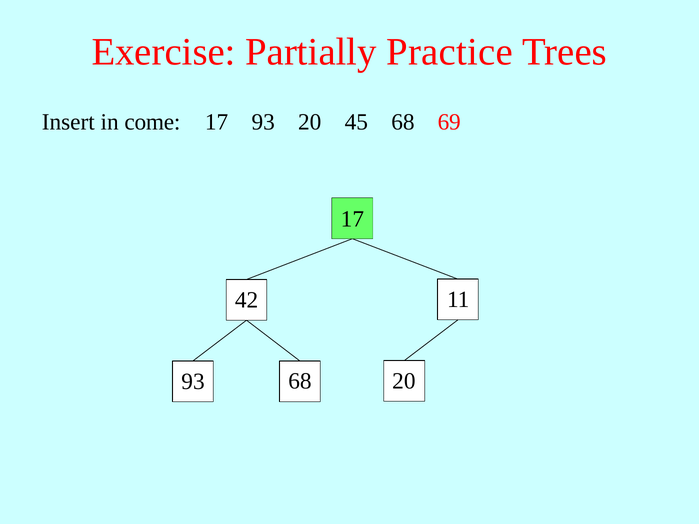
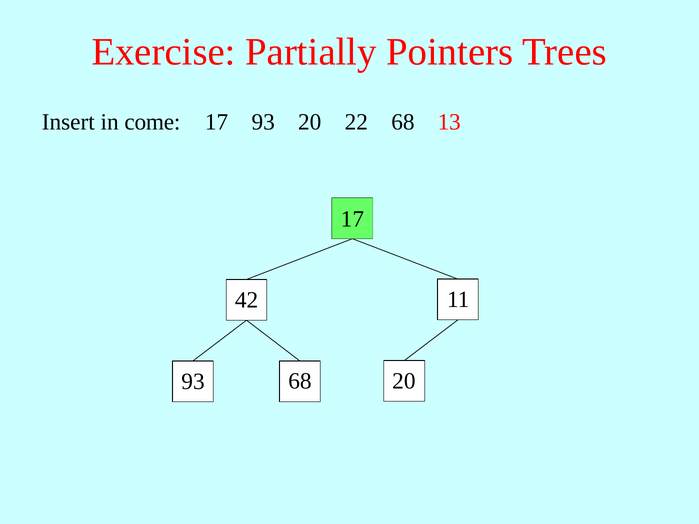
Practice: Practice -> Pointers (450, 52)
45: 45 -> 22 (356, 122)
69: 69 -> 13 (449, 122)
